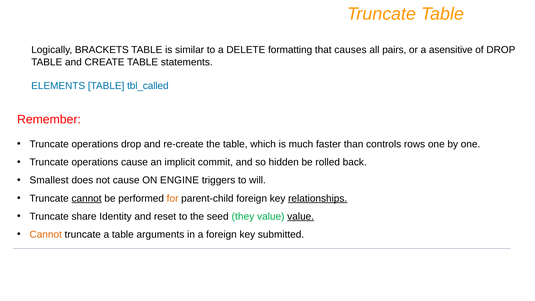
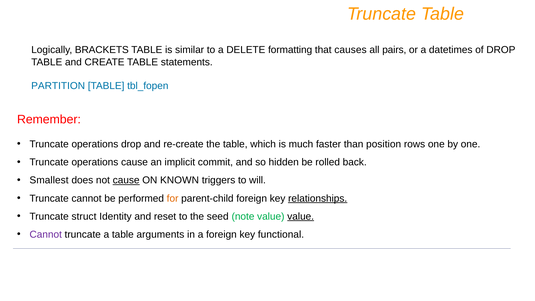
asensitive: asensitive -> datetimes (451, 50)
ELEMENTS: ELEMENTS -> PARTITION (58, 86)
tbl_called: tbl_called -> tbl_fopen (148, 86)
controls: controls -> position (384, 144)
cause underline: none -> present (126, 180)
ENGINE: ENGINE -> KNOWN (180, 180)
cannot underline: present -> none (87, 198)
share: share -> struct (84, 216)
they: they -> note (243, 216)
Cannot colour: orange -> purple (46, 234)
submitted: submitted -> functional (281, 234)
